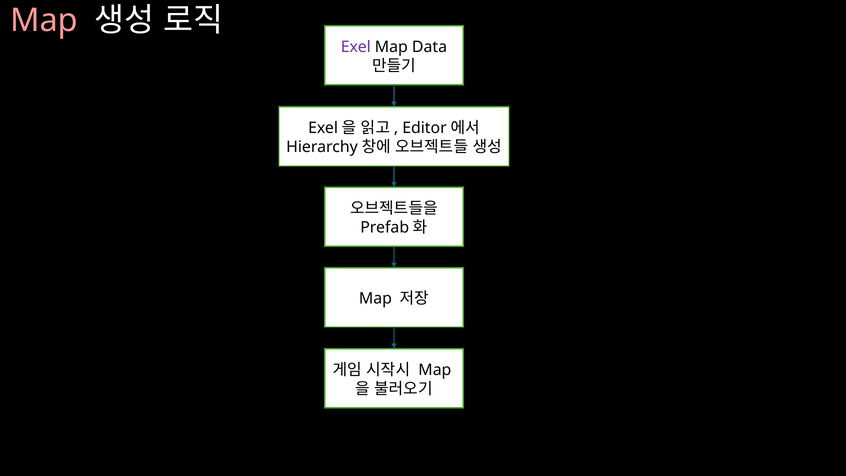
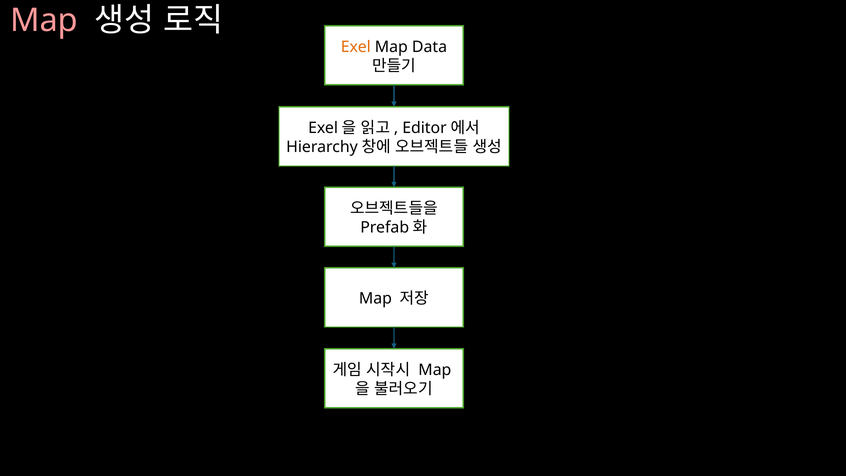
Exel colour: purple -> orange (356, 47)
